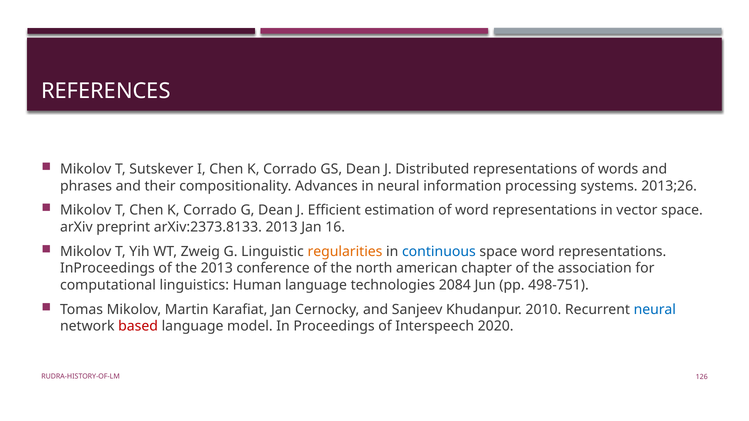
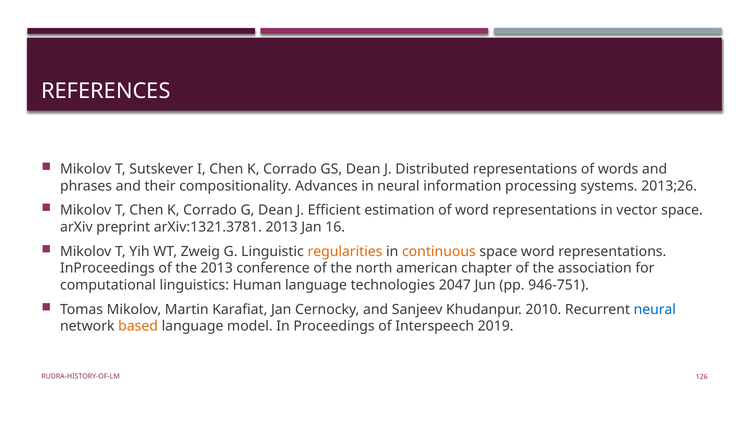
arXiv:2373.8133: arXiv:2373.8133 -> arXiv:1321.3781 (208, 227)
continuous colour: blue -> orange (439, 252)
2084: 2084 -> 2047 (455, 285)
498-751: 498-751 -> 946-751 (559, 285)
based colour: red -> orange (138, 327)
2020: 2020 -> 2019 (496, 327)
